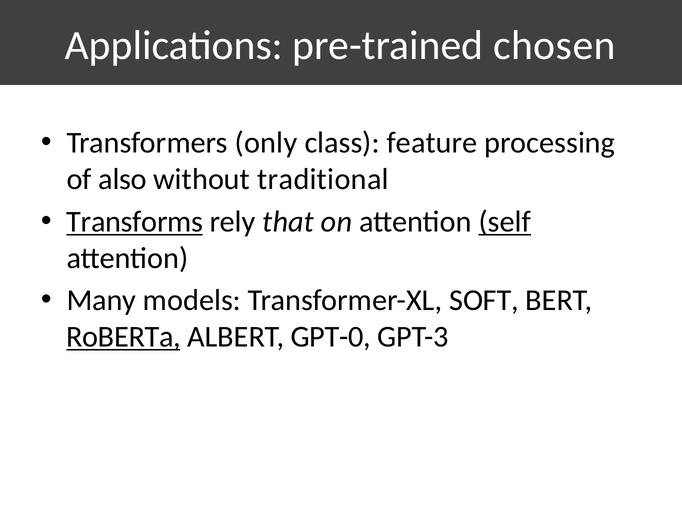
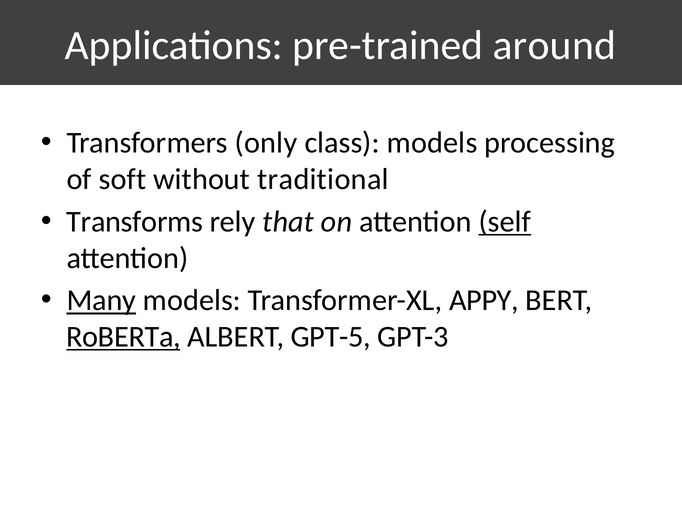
chosen: chosen -> around (554, 45)
class feature: feature -> models (432, 143)
also: also -> soft (122, 179)
Transforms underline: present -> none (135, 222)
Many underline: none -> present (101, 301)
SOFT: SOFT -> APPY (484, 301)
GPT-0: GPT-0 -> GPT-5 (331, 337)
